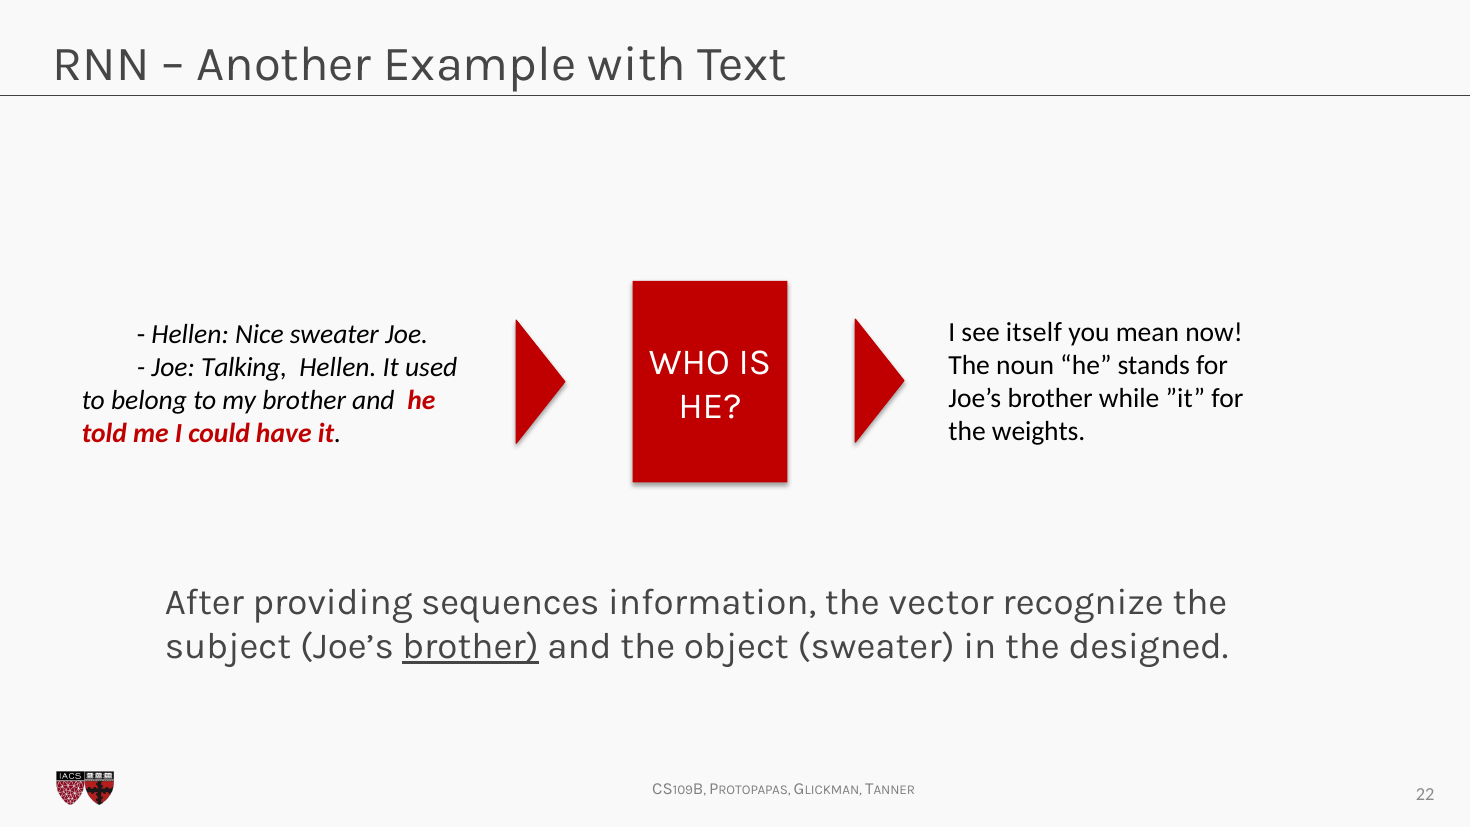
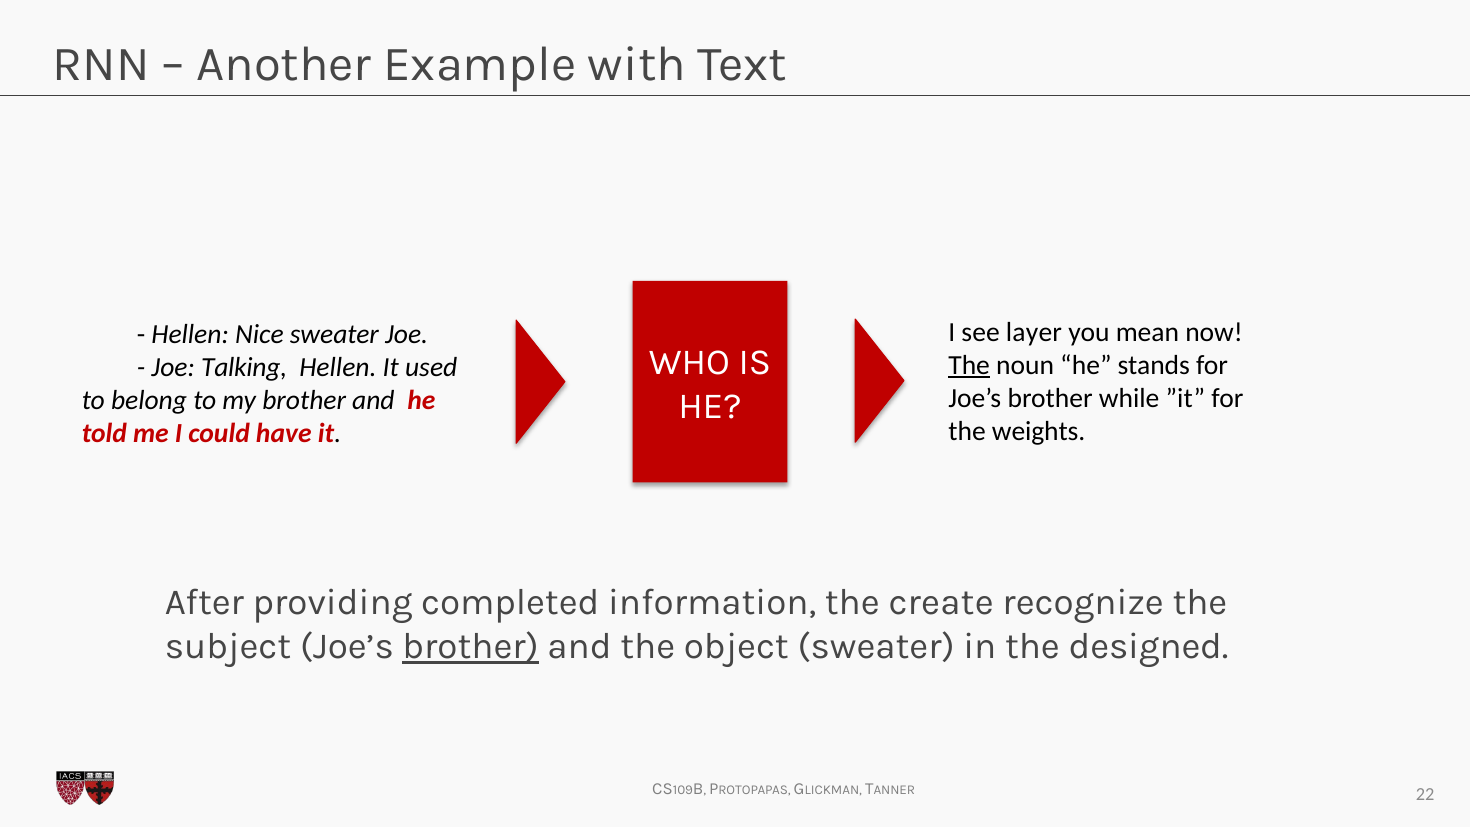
itself: itself -> layer (1034, 332)
The underline: none -> present (969, 365)
sequences: sequences -> completed (510, 602)
vector: vector -> create (941, 602)
